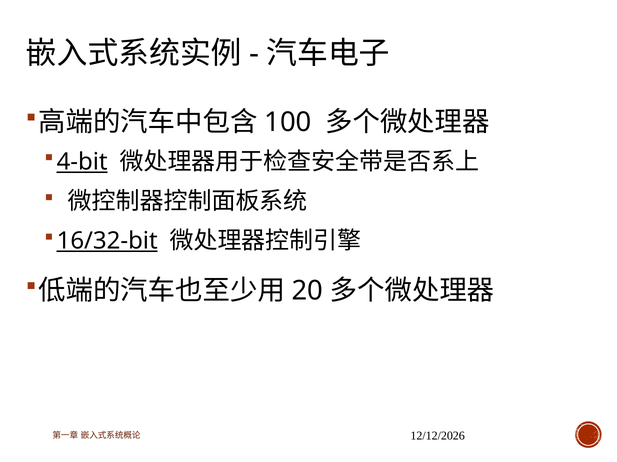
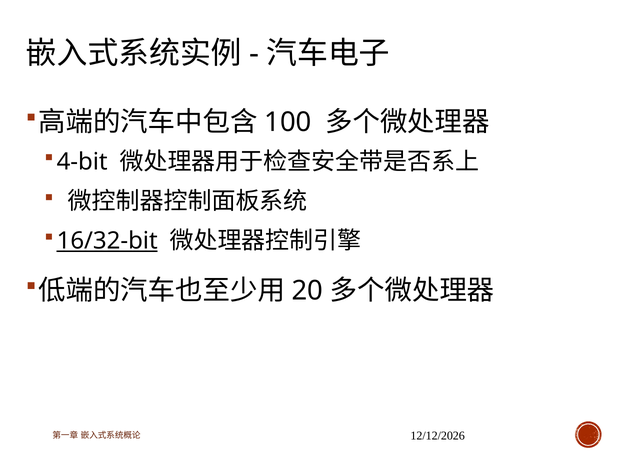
4-bit underline: present -> none (82, 162)
